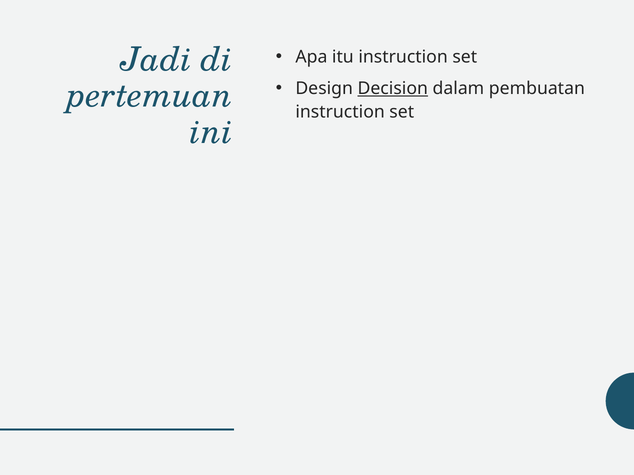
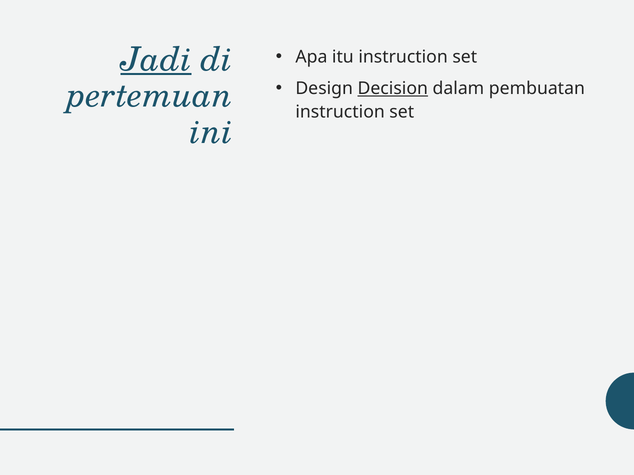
Jadi underline: none -> present (156, 60)
